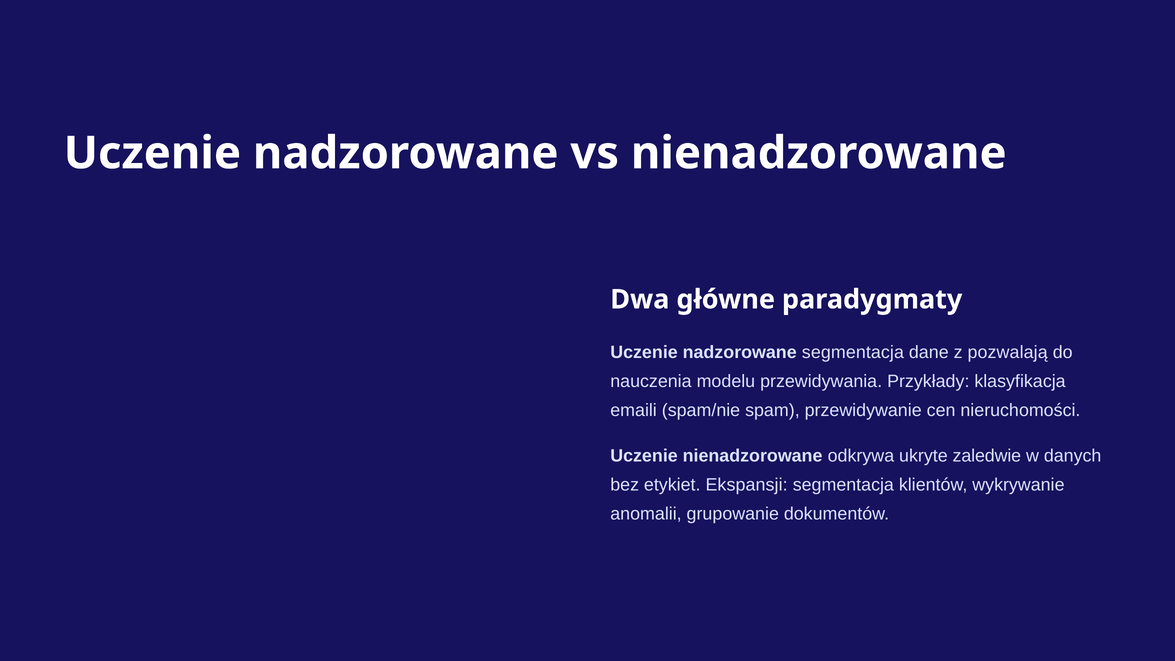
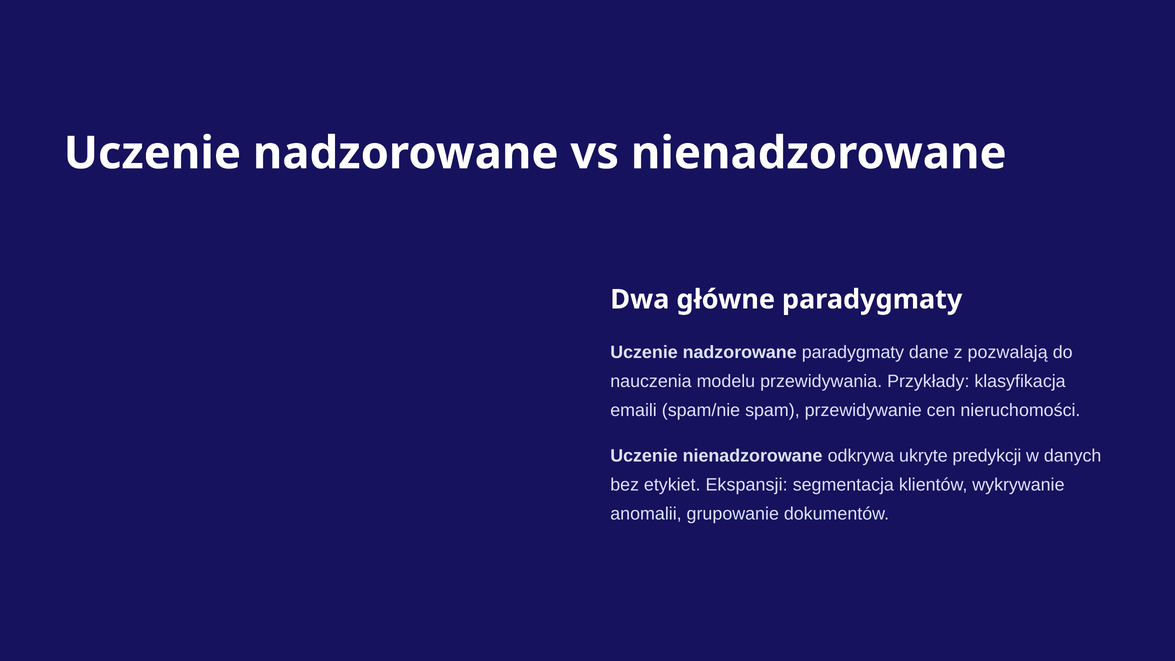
nadzorowane segmentacja: segmentacja -> paradygmaty (853, 352)
zaledwie: zaledwie -> predykcji (987, 456)
